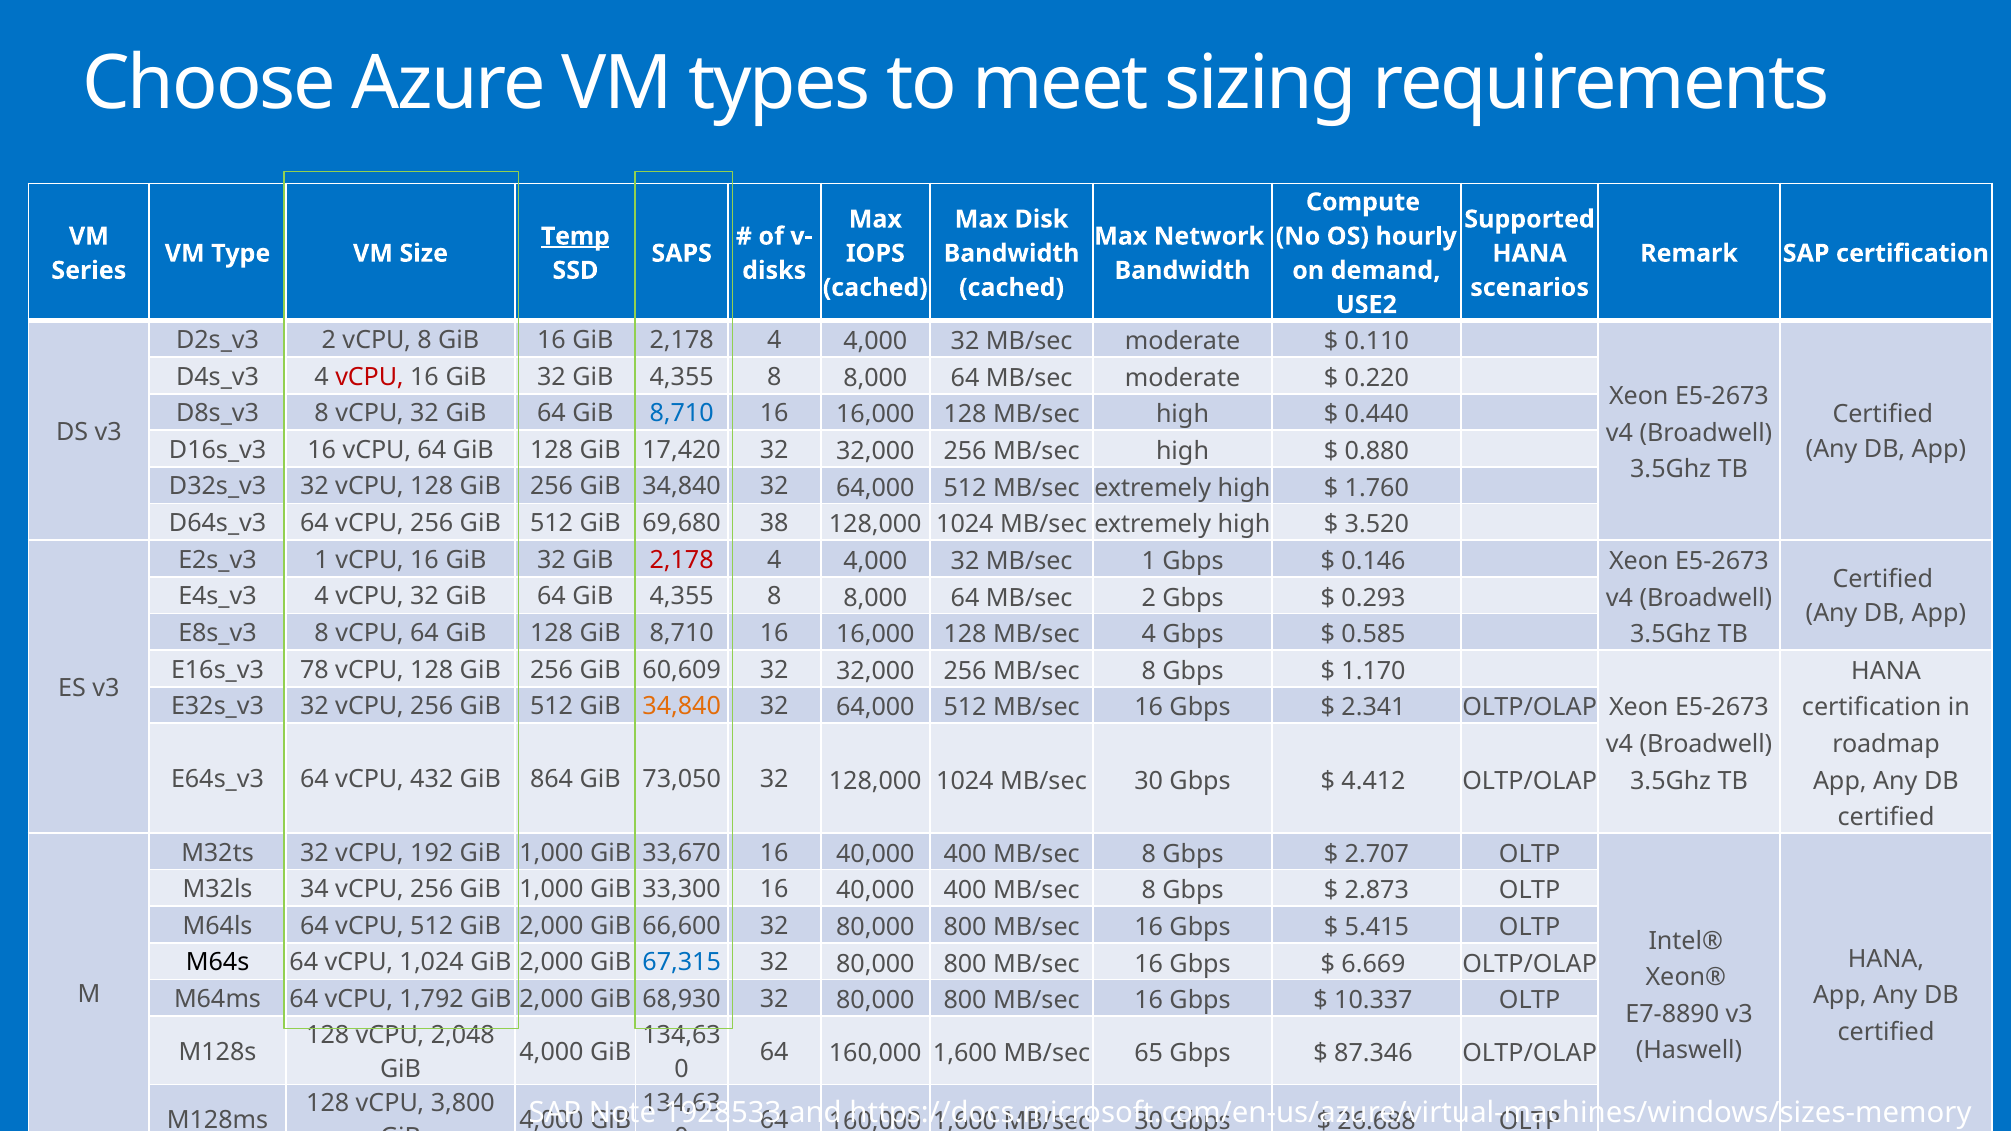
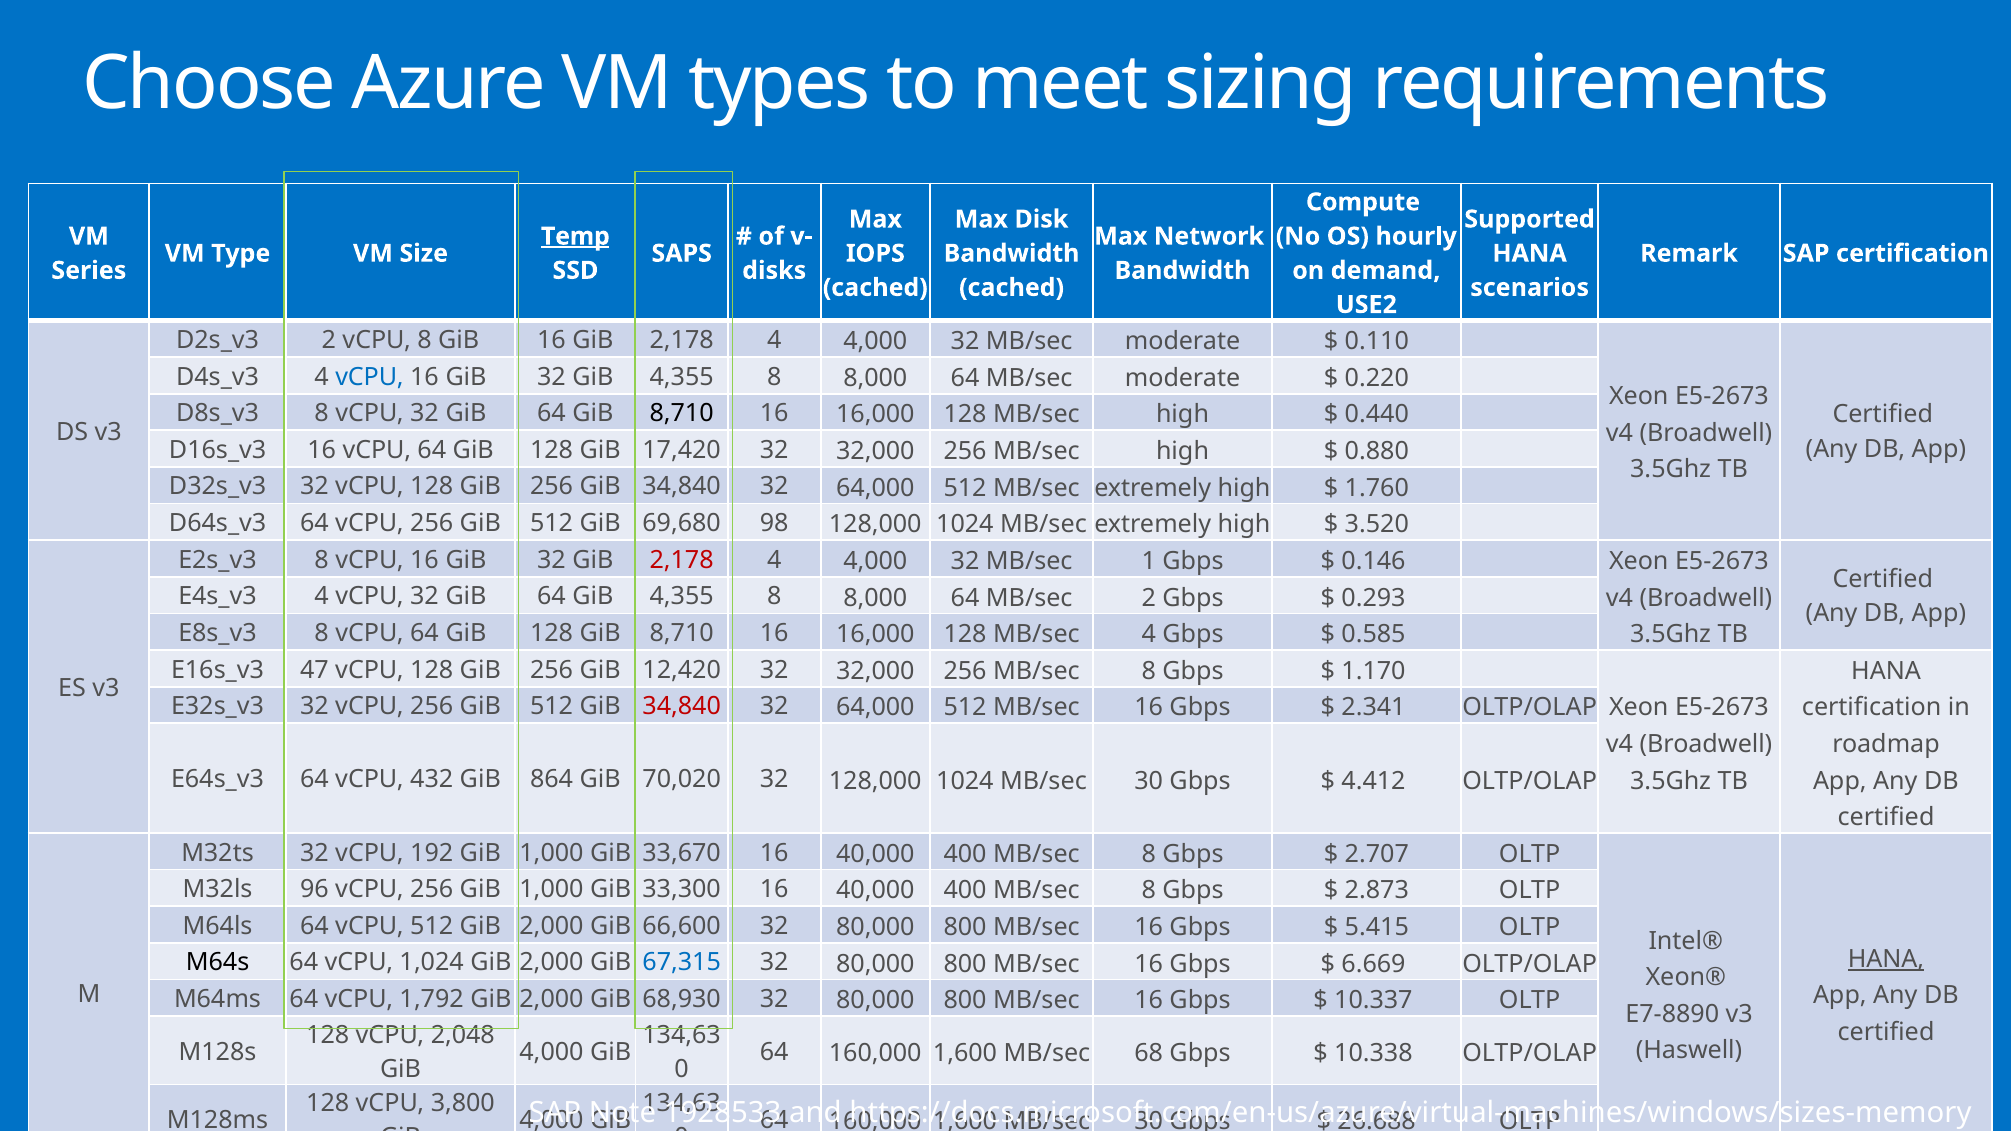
vCPU colour: red -> blue (370, 377)
8,710 colour: blue -> black (682, 413)
38: 38 -> 98 (774, 523)
1: 1 -> 8 (322, 560)
78: 78 -> 47 (314, 670)
60,609: 60,609 -> 12,420 (682, 670)
34,840 colour: orange -> red (682, 707)
73,050: 73,050 -> 70,020 (682, 780)
34: 34 -> 96 (314, 890)
HANA underline: none -> present (1886, 959)
65: 65 -> 68 (1149, 1053)
87.346: 87.346 -> 10.338 (1373, 1053)
